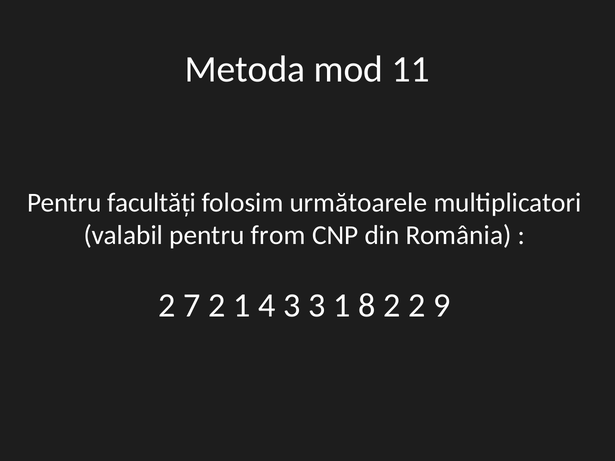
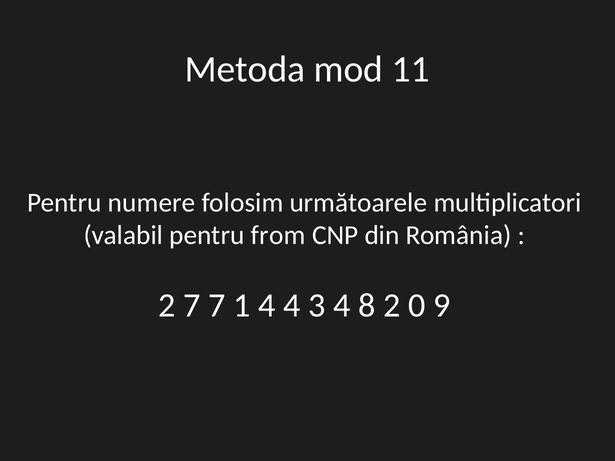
facultăți: facultăți -> numere (152, 203)
7 2: 2 -> 7 (217, 306)
4 3: 3 -> 4 (292, 306)
3 1: 1 -> 4 (342, 306)
2 2: 2 -> 0 (417, 306)
